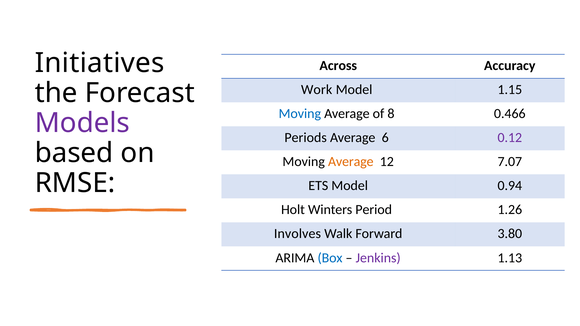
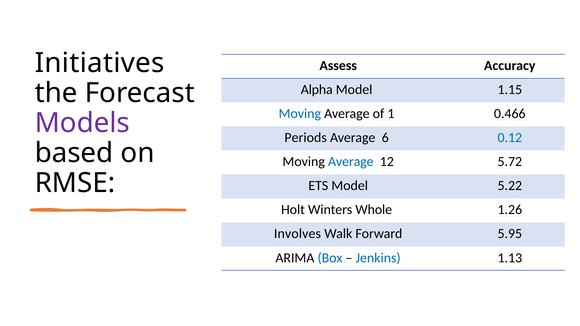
Across: Across -> Assess (338, 66)
Work: Work -> Alpha (317, 90)
8: 8 -> 1 (391, 114)
0.12 colour: purple -> blue (510, 138)
Average colour: orange -> blue (351, 162)
7.07: 7.07 -> 5.72 (510, 162)
0.94: 0.94 -> 5.22 (510, 186)
Period: Period -> Whole (374, 210)
3.80: 3.80 -> 5.95 (510, 234)
Jenkins colour: purple -> blue (378, 258)
